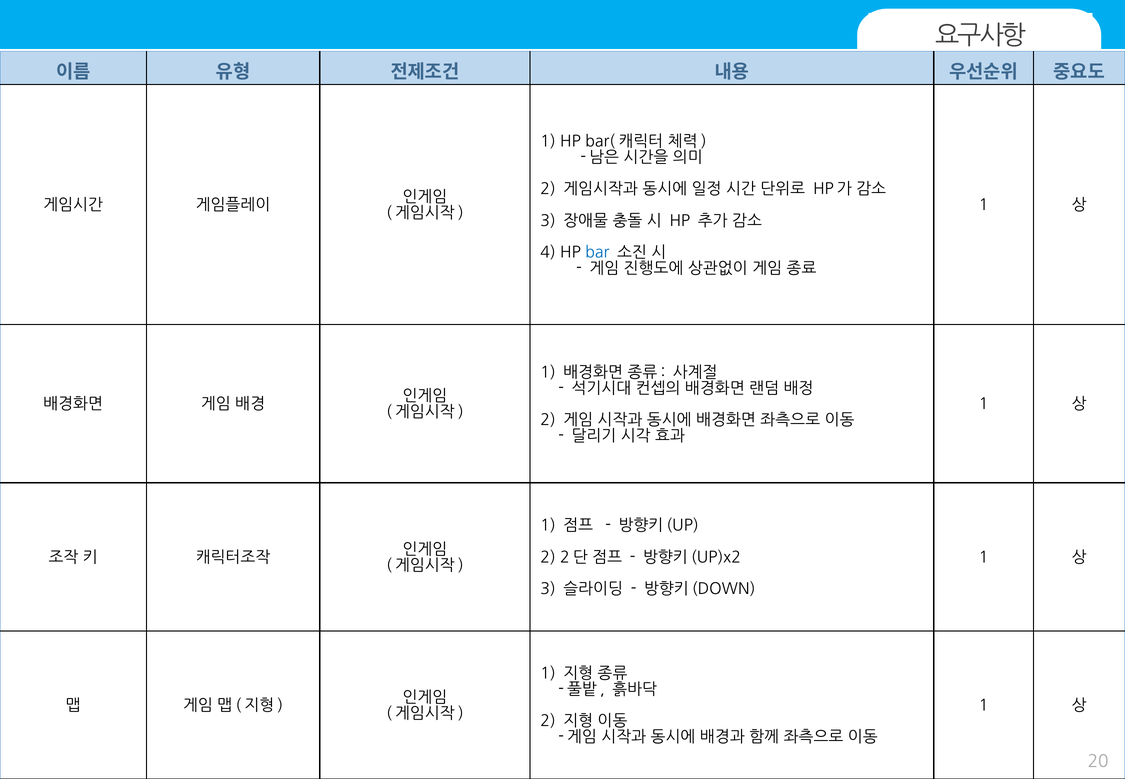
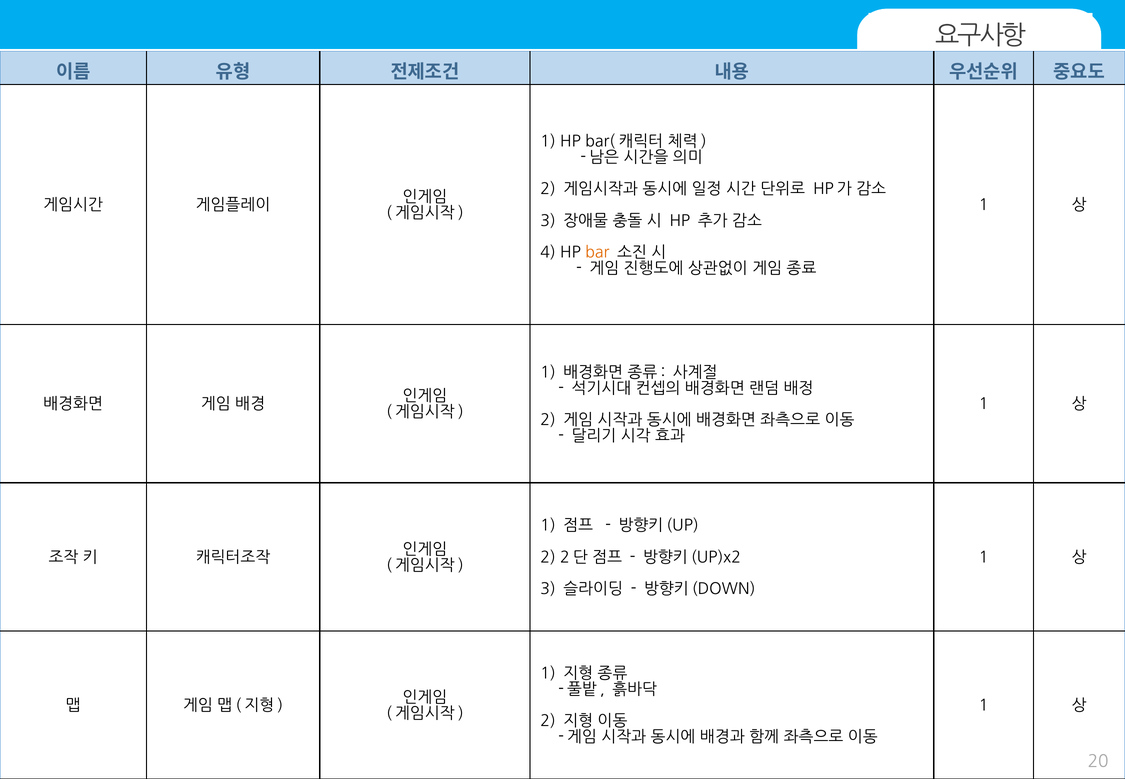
bar colour: blue -> orange (597, 253)
